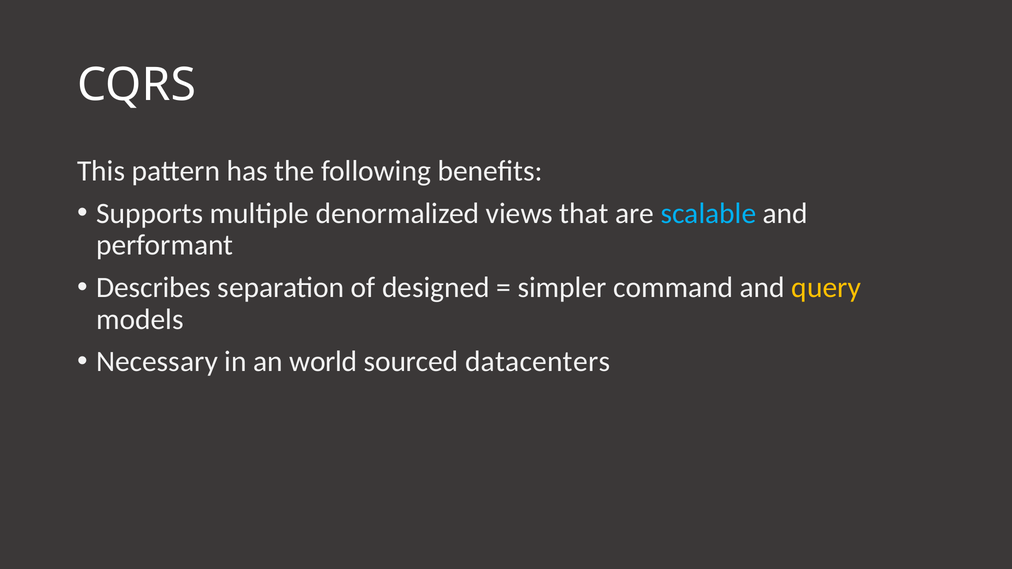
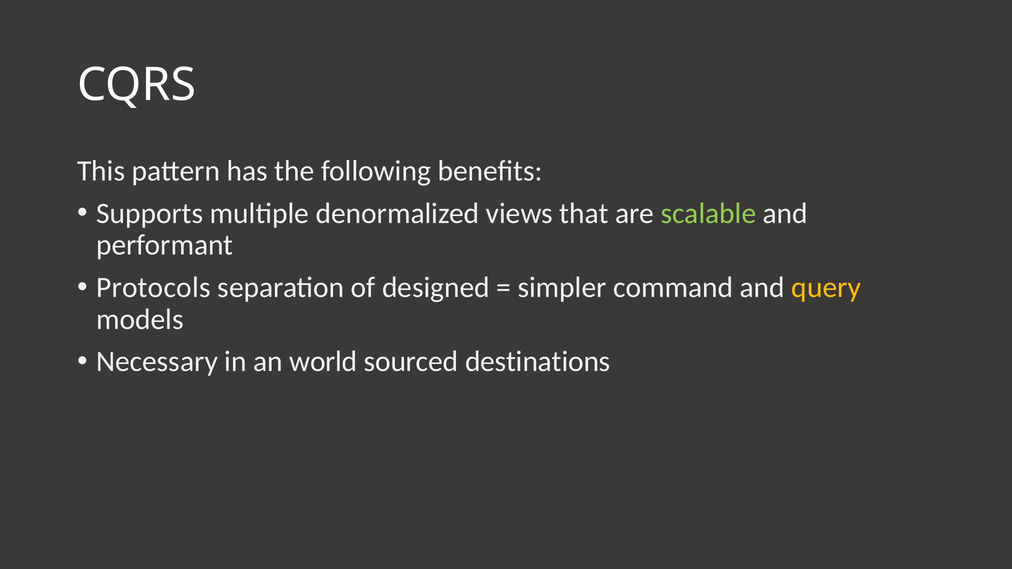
scalable colour: light blue -> light green (708, 213)
Describes: Describes -> Protocols (153, 288)
datacenters: datacenters -> destinations (538, 362)
